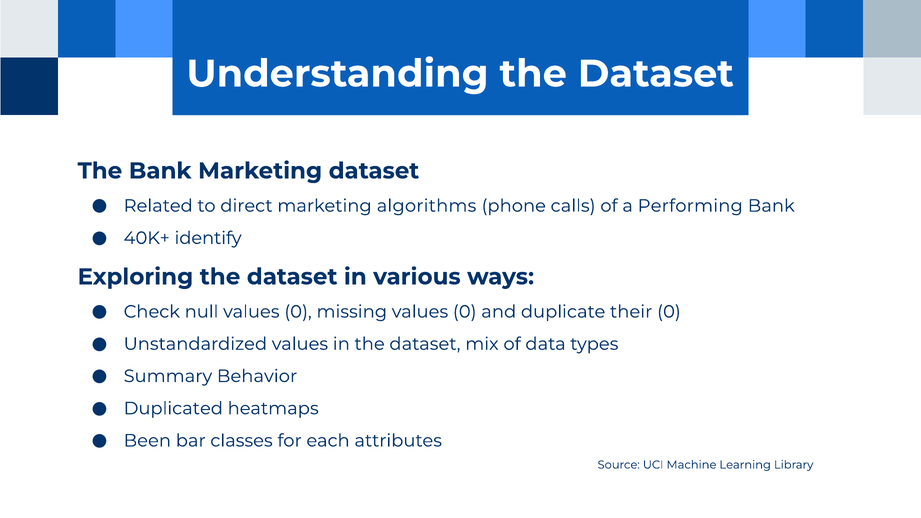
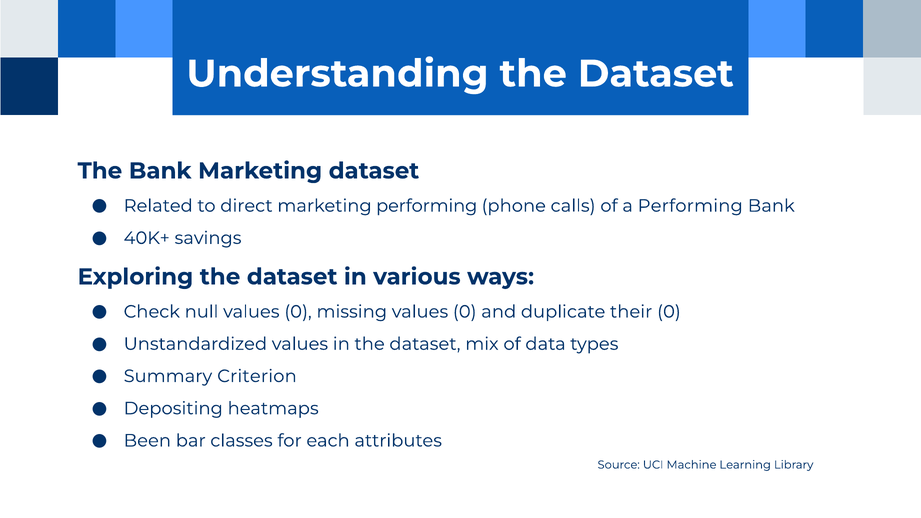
marketing algorithms: algorithms -> performing (427, 206)
identify: identify -> savings (208, 238)
Behavior: Behavior -> Criterion (257, 376)
Duplicated: Duplicated -> Depositing (173, 408)
